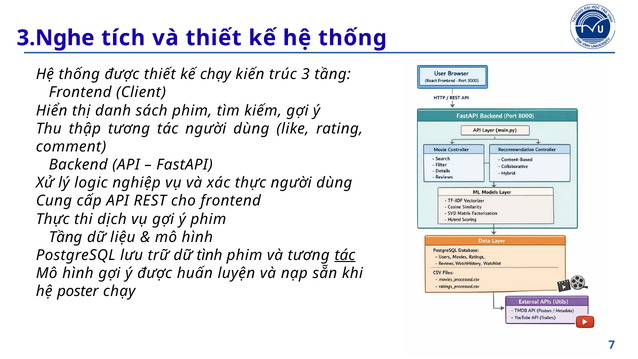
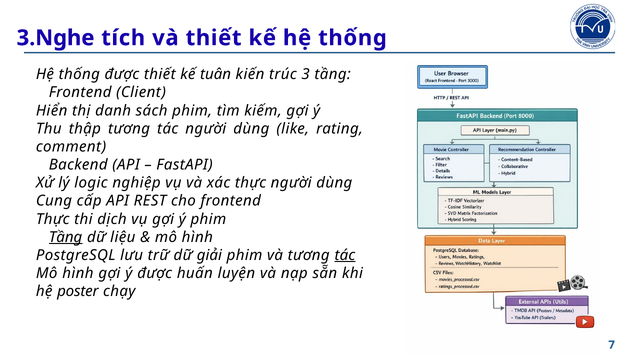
kế chạy: chạy -> tuân (216, 74)
Tầng underline: none -> present (66, 237)
tình: tình -> giải (209, 255)
